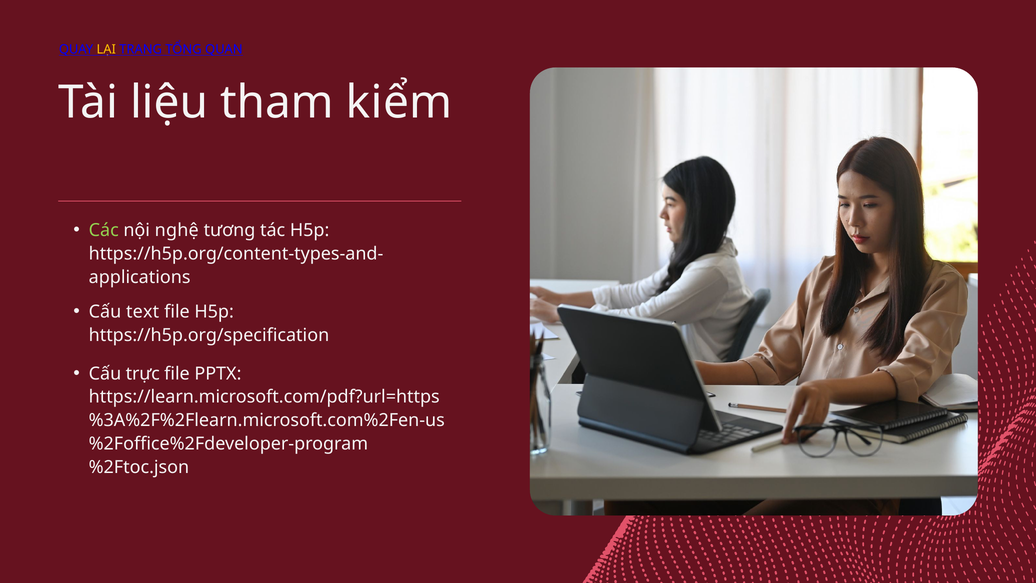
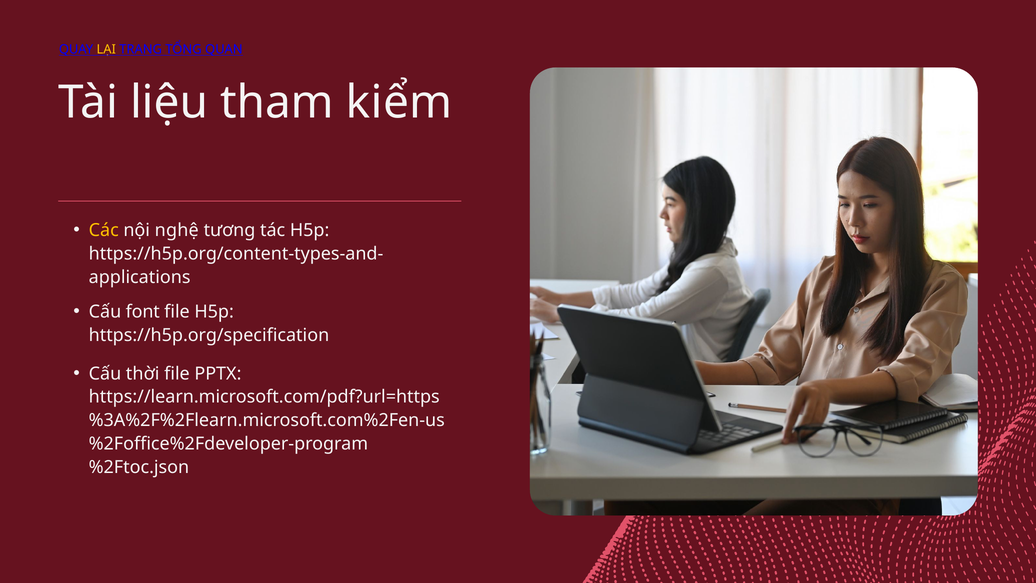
Các colour: light green -> yellow (104, 230)
text: text -> font (143, 312)
trực: trực -> thời (143, 374)
